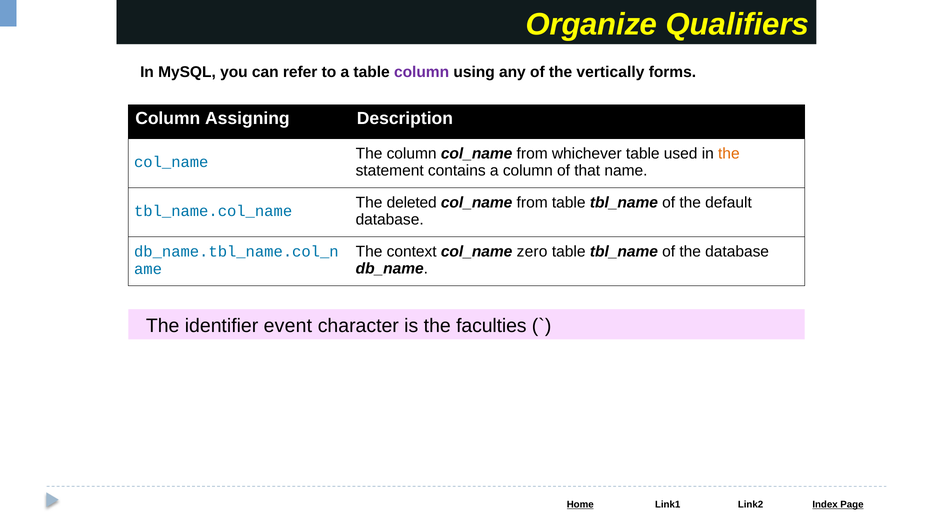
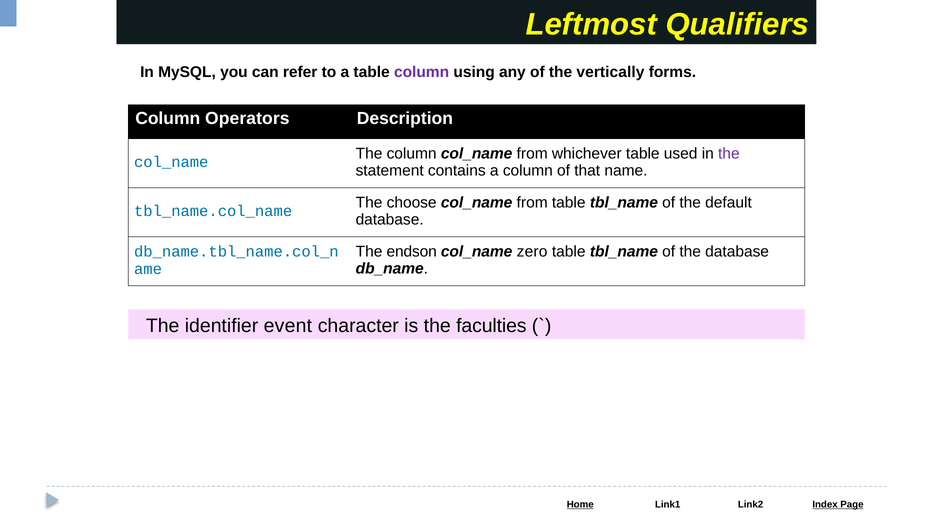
Organize: Organize -> Leftmost (591, 24)
Assigning: Assigning -> Operators (247, 119)
the colour: orange -> purple (729, 153)
deleted: deleted -> choose (412, 202)
context: context -> endson (412, 251)
